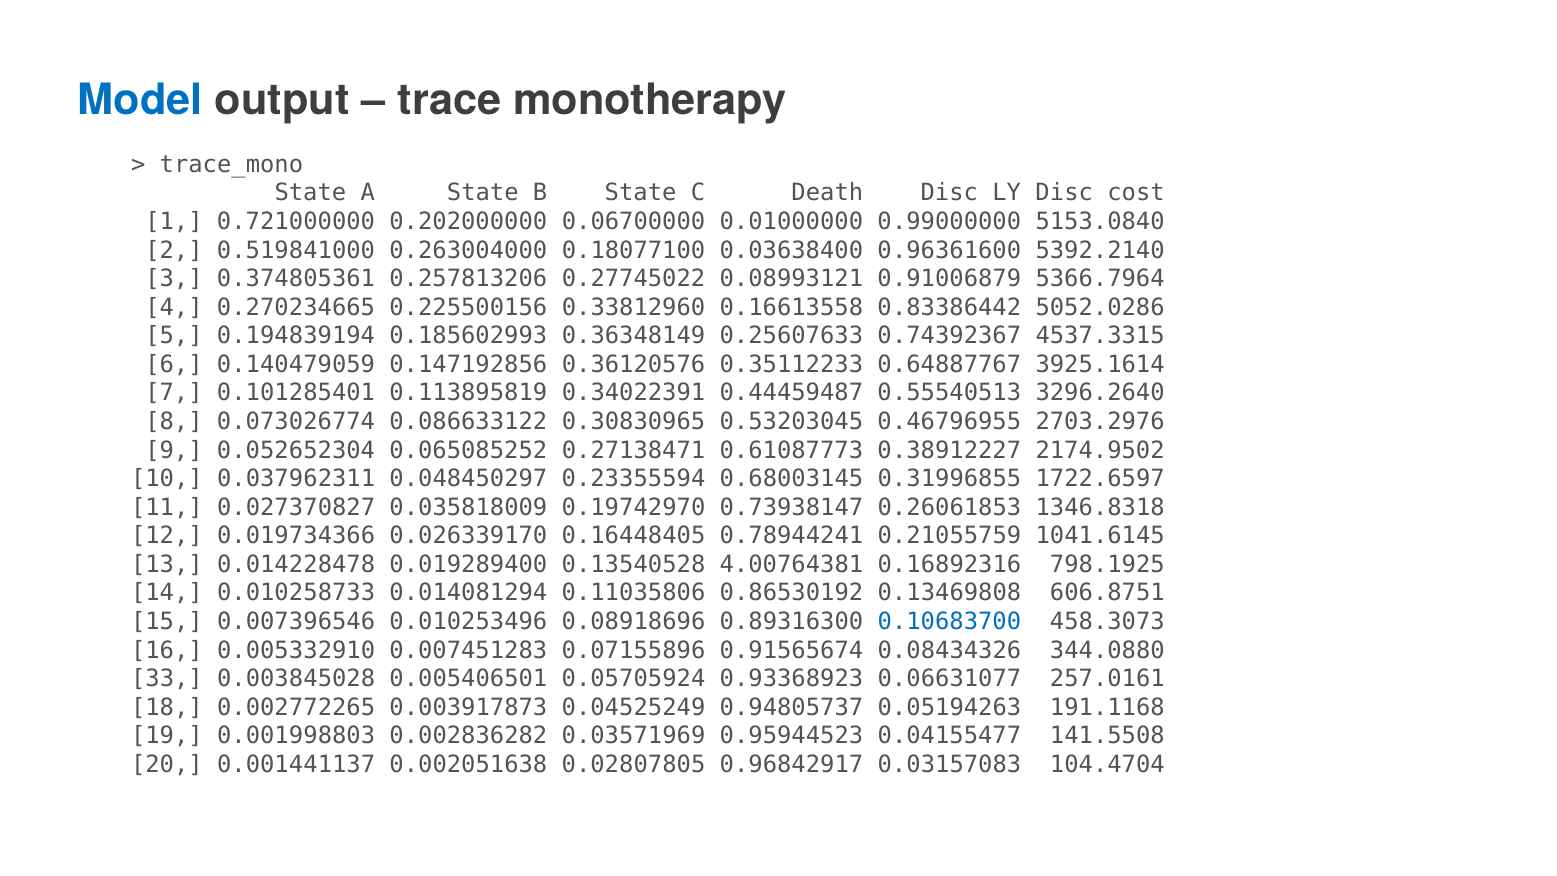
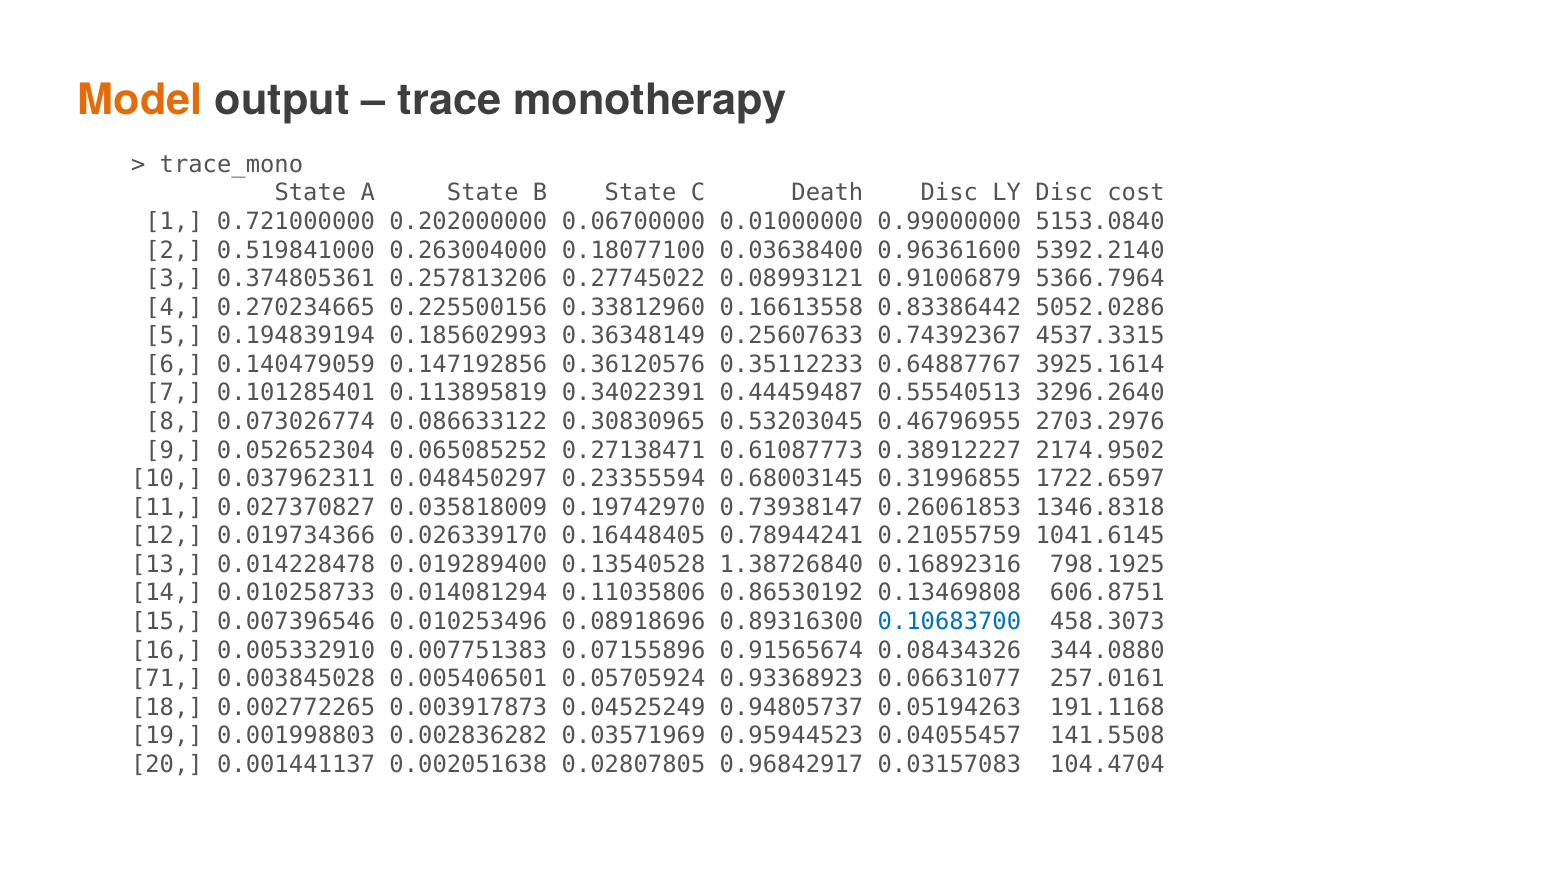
Model colour: blue -> orange (140, 100)
4.00764381: 4.00764381 -> 1.38726840 (791, 564)
0.007451283: 0.007451283 -> 0.007751383 (468, 650)
33: 33 -> 71 (167, 679)
0.04155477: 0.04155477 -> 0.04055457 (949, 736)
